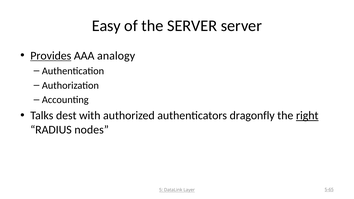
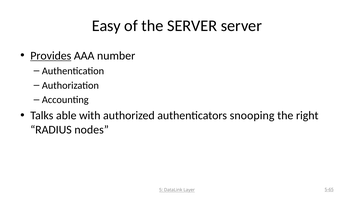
analogy: analogy -> number (116, 56)
dest: dest -> able (66, 116)
dragonfly: dragonfly -> snooping (252, 116)
right underline: present -> none (307, 116)
